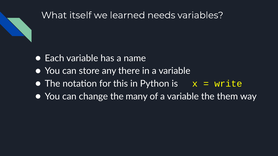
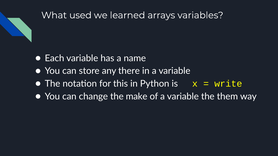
itself: itself -> used (80, 15)
needs: needs -> arrays (161, 15)
many: many -> make (137, 97)
